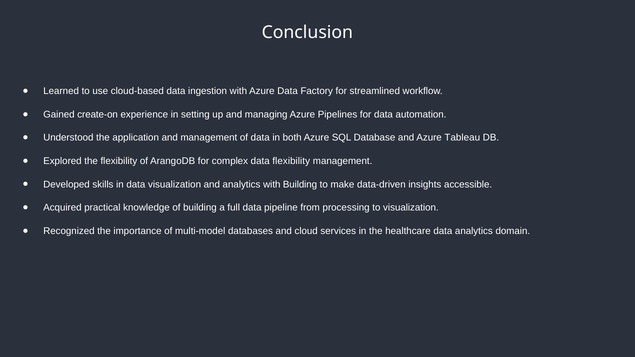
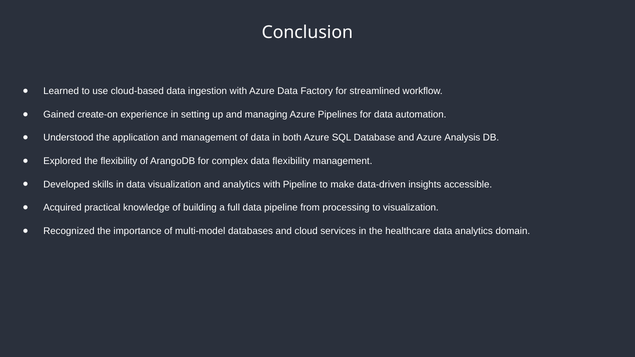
Tableau: Tableau -> Analysis (462, 138)
with Building: Building -> Pipeline (300, 184)
